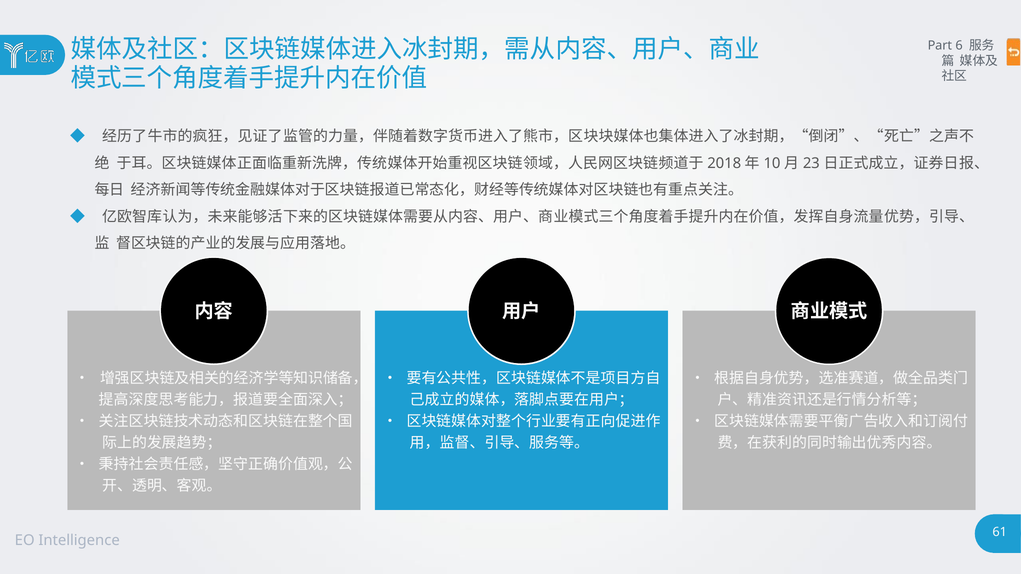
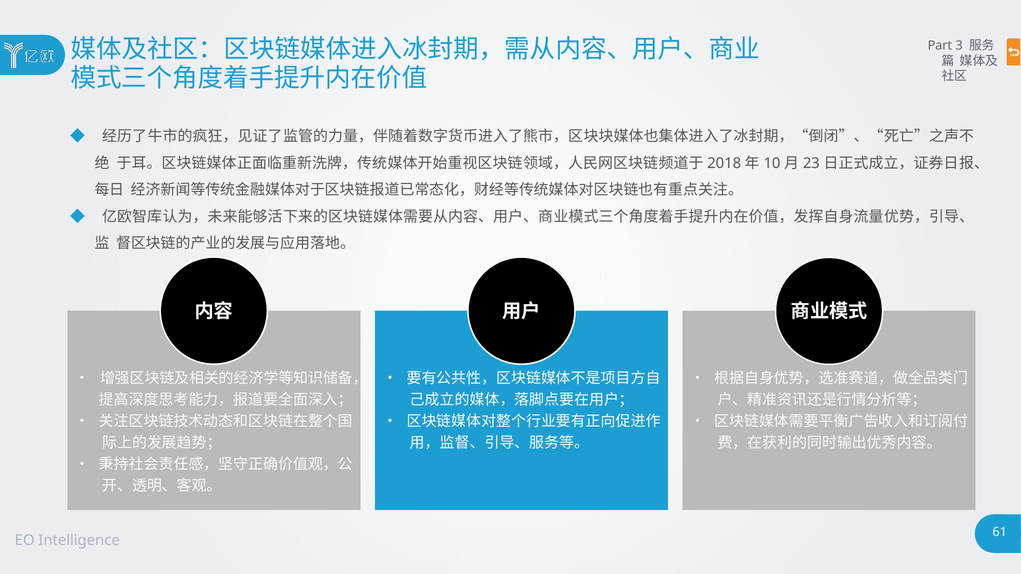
6: 6 -> 3 (959, 46)
